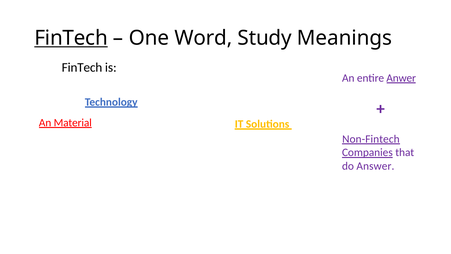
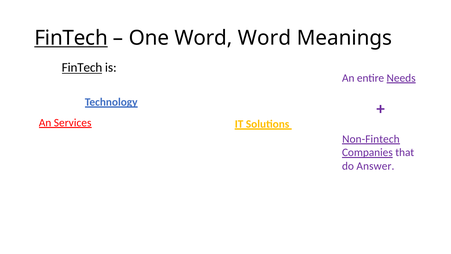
Word Study: Study -> Word (264, 38)
FinTech underline: none -> present (82, 68)
entire Anwer: Anwer -> Needs (401, 78)
Material: Material -> Services (73, 122)
